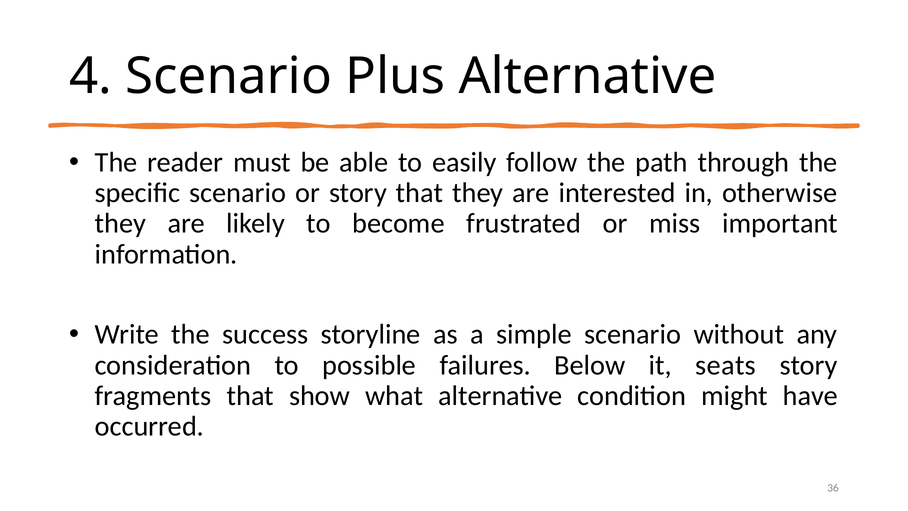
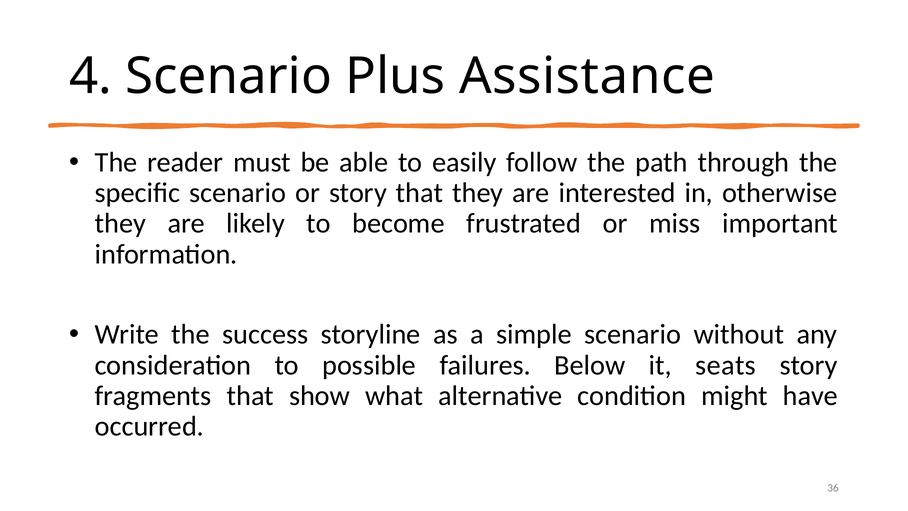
Plus Alternative: Alternative -> Assistance (587, 76)
